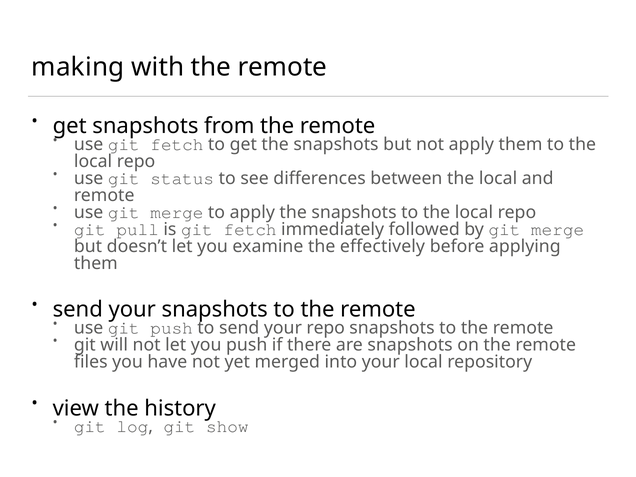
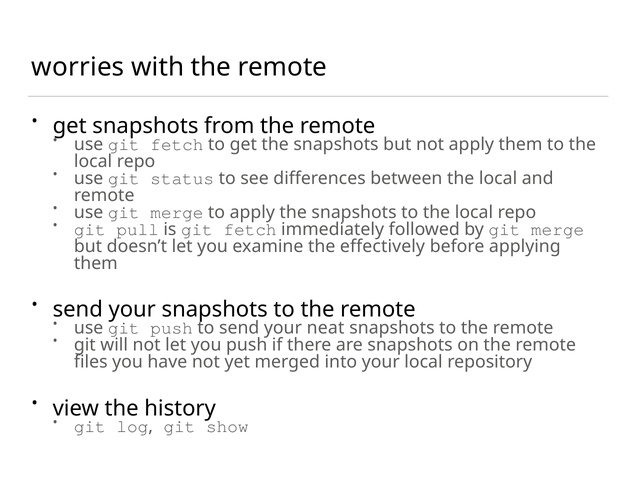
making: making -> worries (78, 67)
your repo: repo -> neat (326, 328)
